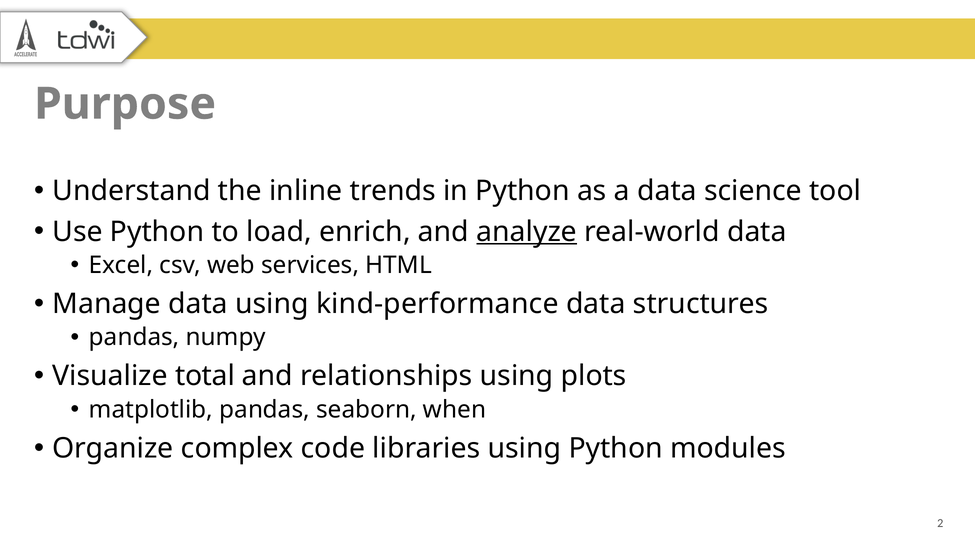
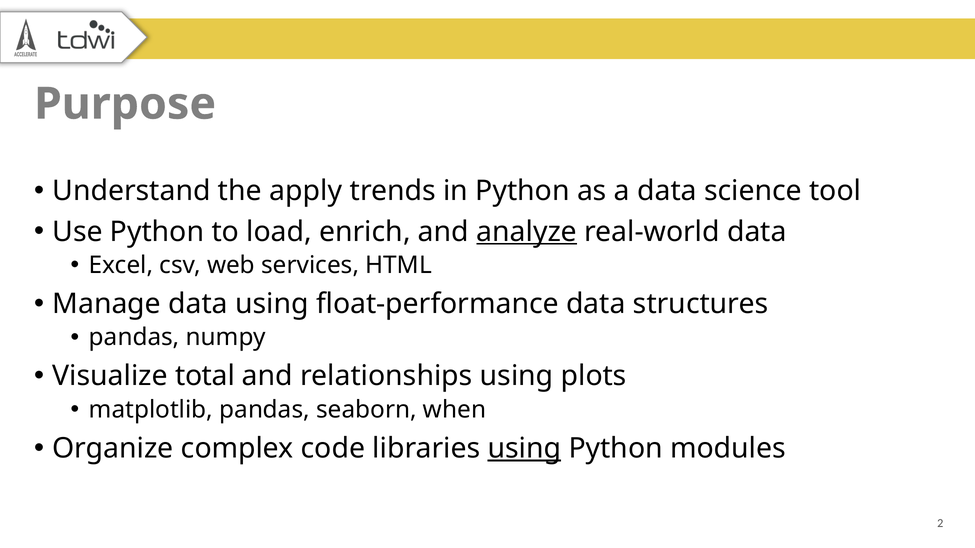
inline: inline -> apply (306, 191)
kind-performance: kind-performance -> float-performance (437, 304)
using underline: none -> present (524, 449)
